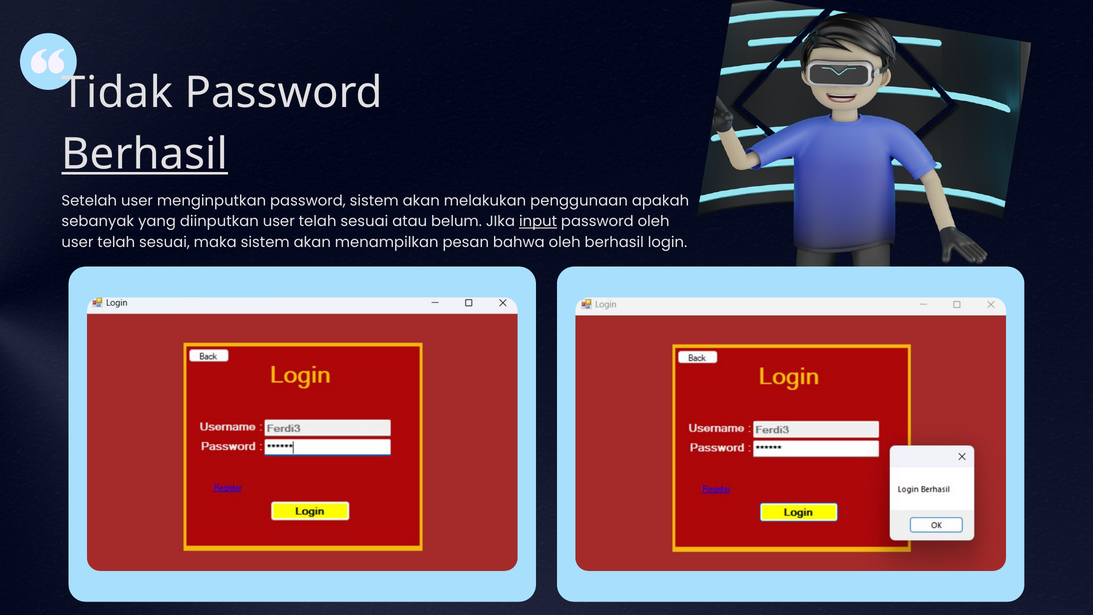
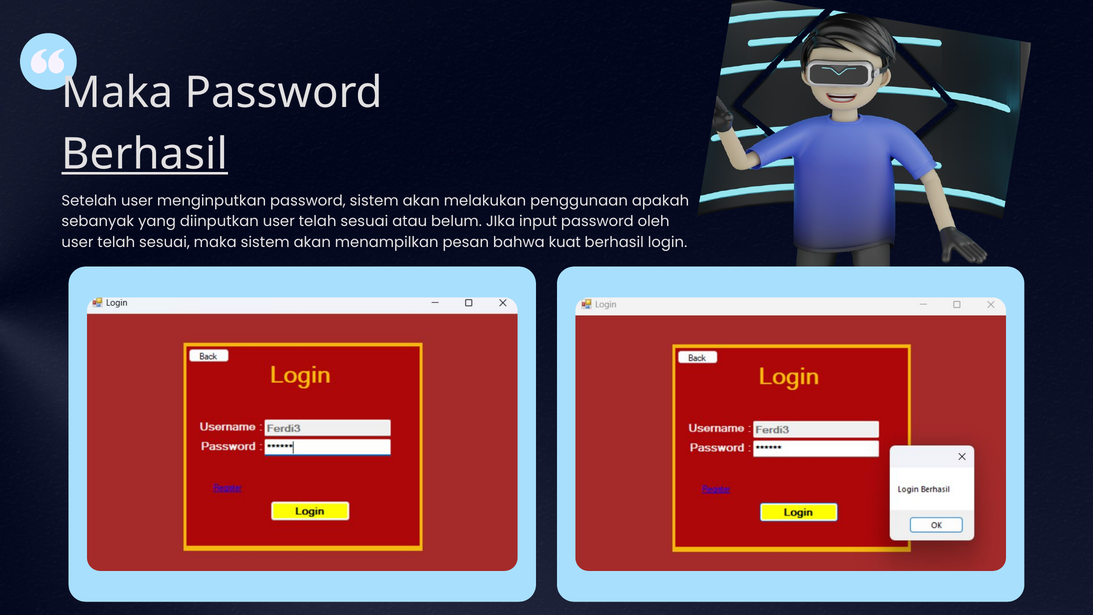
Tidak: Tidak -> Maka (117, 93)
input underline: present -> none (538, 221)
bahwa oleh: oleh -> kuat (565, 242)
